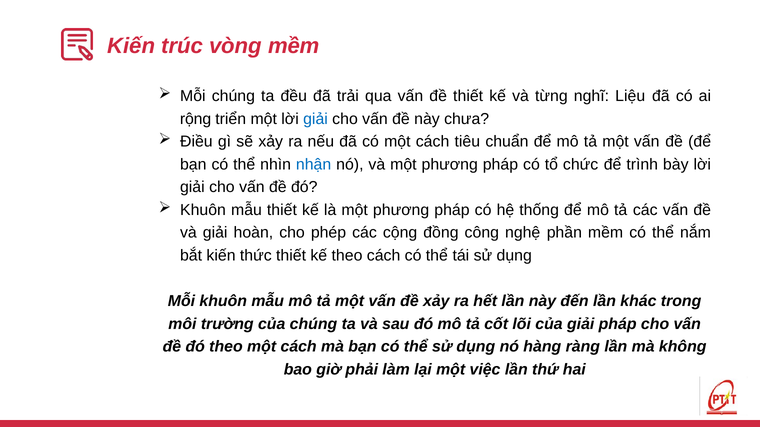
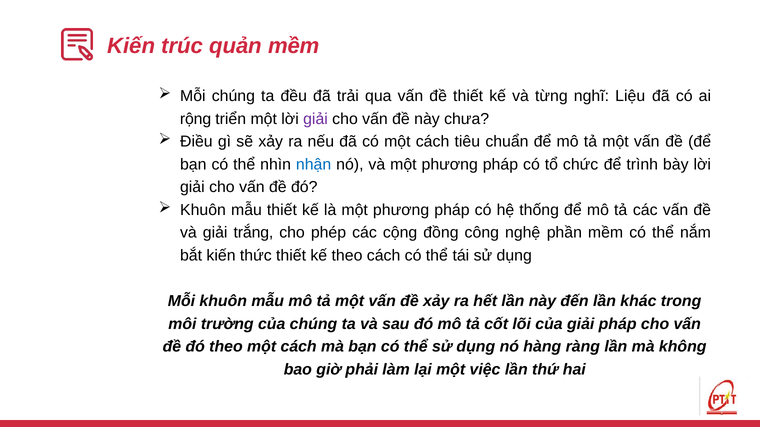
vòng: vòng -> quản (235, 46)
giải colour: blue -> purple (316, 119)
hoàn: hoàn -> trắng (253, 233)
